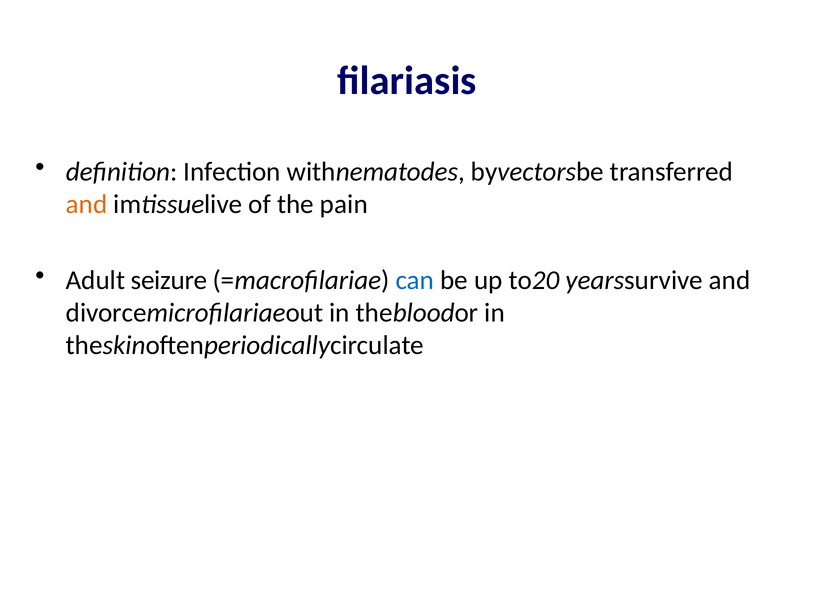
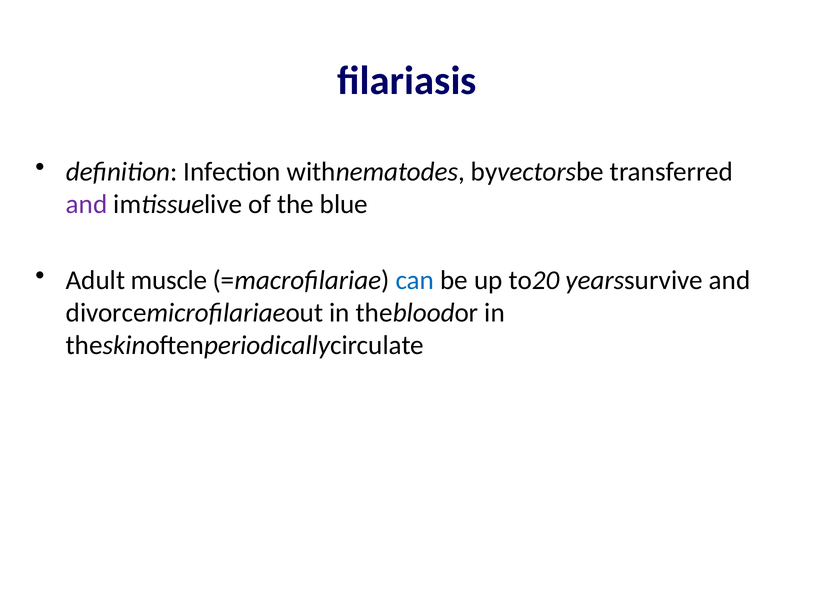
and colour: orange -> purple (87, 204)
pain: pain -> blue (344, 204)
seizure: seizure -> muscle (169, 280)
